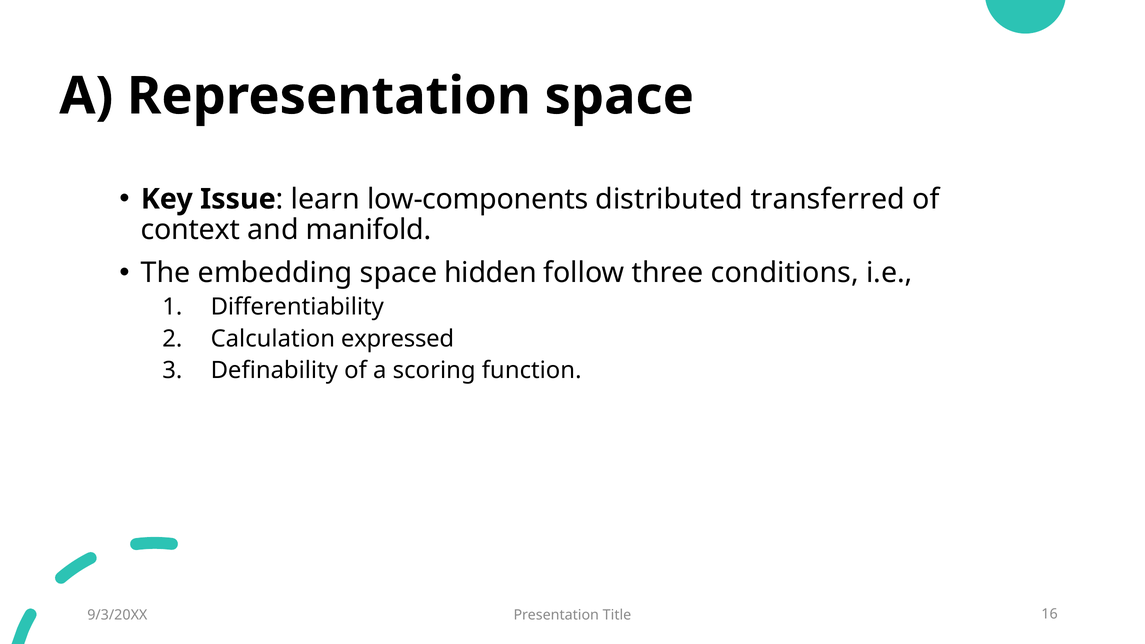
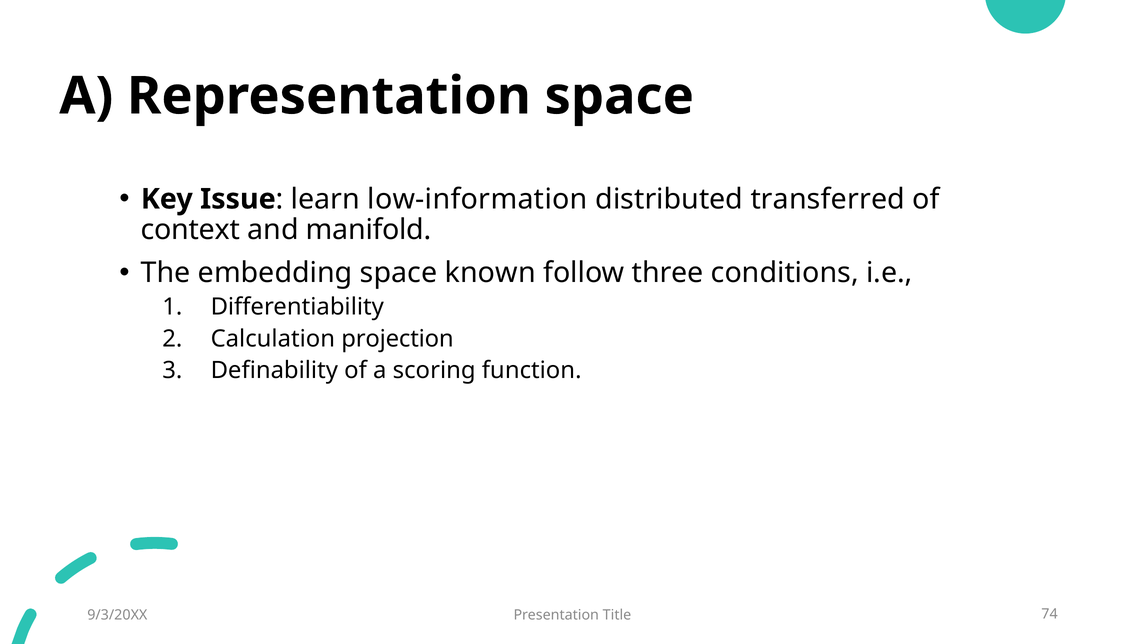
low-components: low-components -> low-information (477, 199)
hidden: hidden -> known (490, 273)
expressed: expressed -> projection (397, 339)
16: 16 -> 74 (1050, 614)
